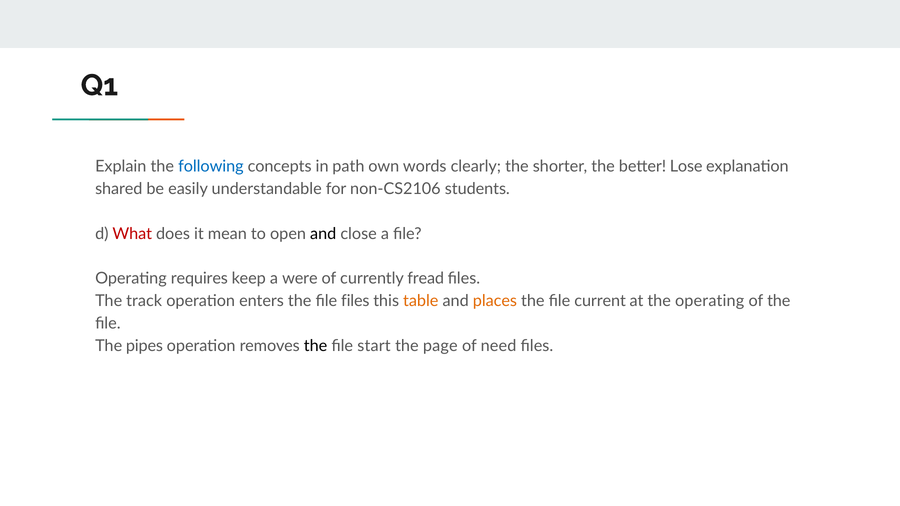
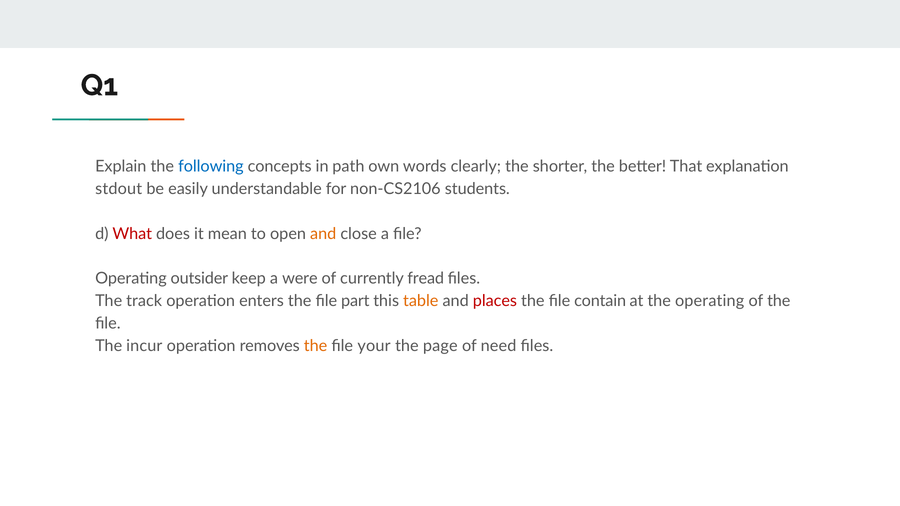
Lose: Lose -> That (686, 167)
shared: shared -> stdout (119, 189)
and colour: black -> orange (323, 234)
requires: requires -> outsider (199, 279)
file files: files -> part (355, 301)
places colour: orange -> red (495, 301)
current: current -> contain (600, 301)
pipes: pipes -> incur (144, 346)
the colour: black -> orange (316, 346)
start: start -> your (374, 346)
